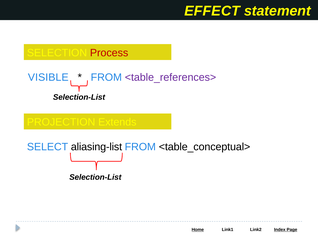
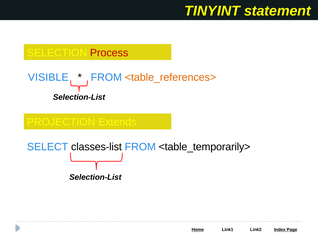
EFFECT: EFFECT -> TINYINT (212, 11)
<table_references> colour: purple -> orange (170, 77)
aliasing-list: aliasing-list -> classes-list (96, 146)
<table_conceptual>: <table_conceptual> -> <table_temporarily> (205, 146)
